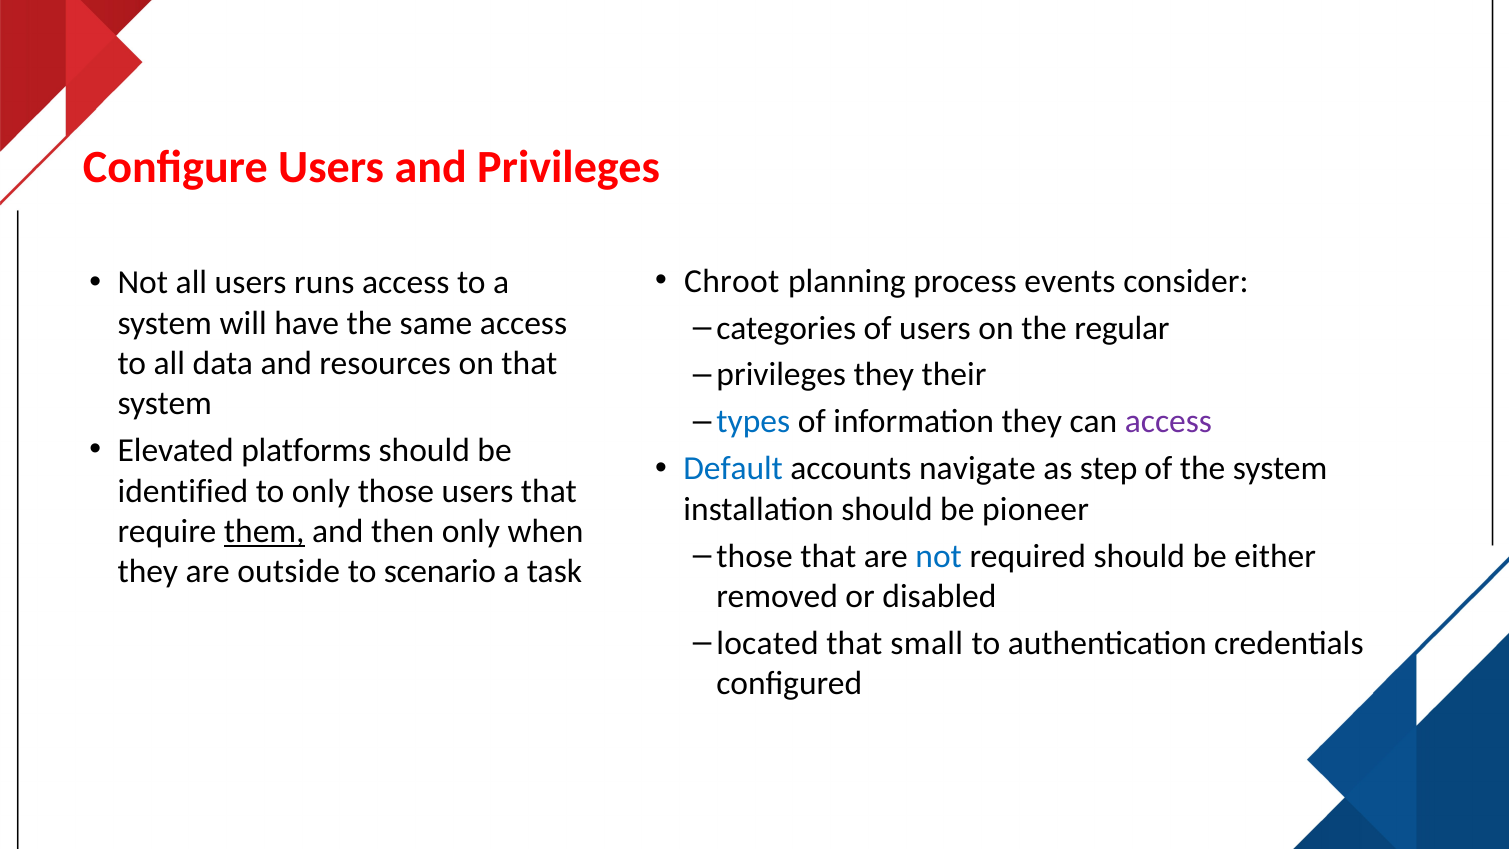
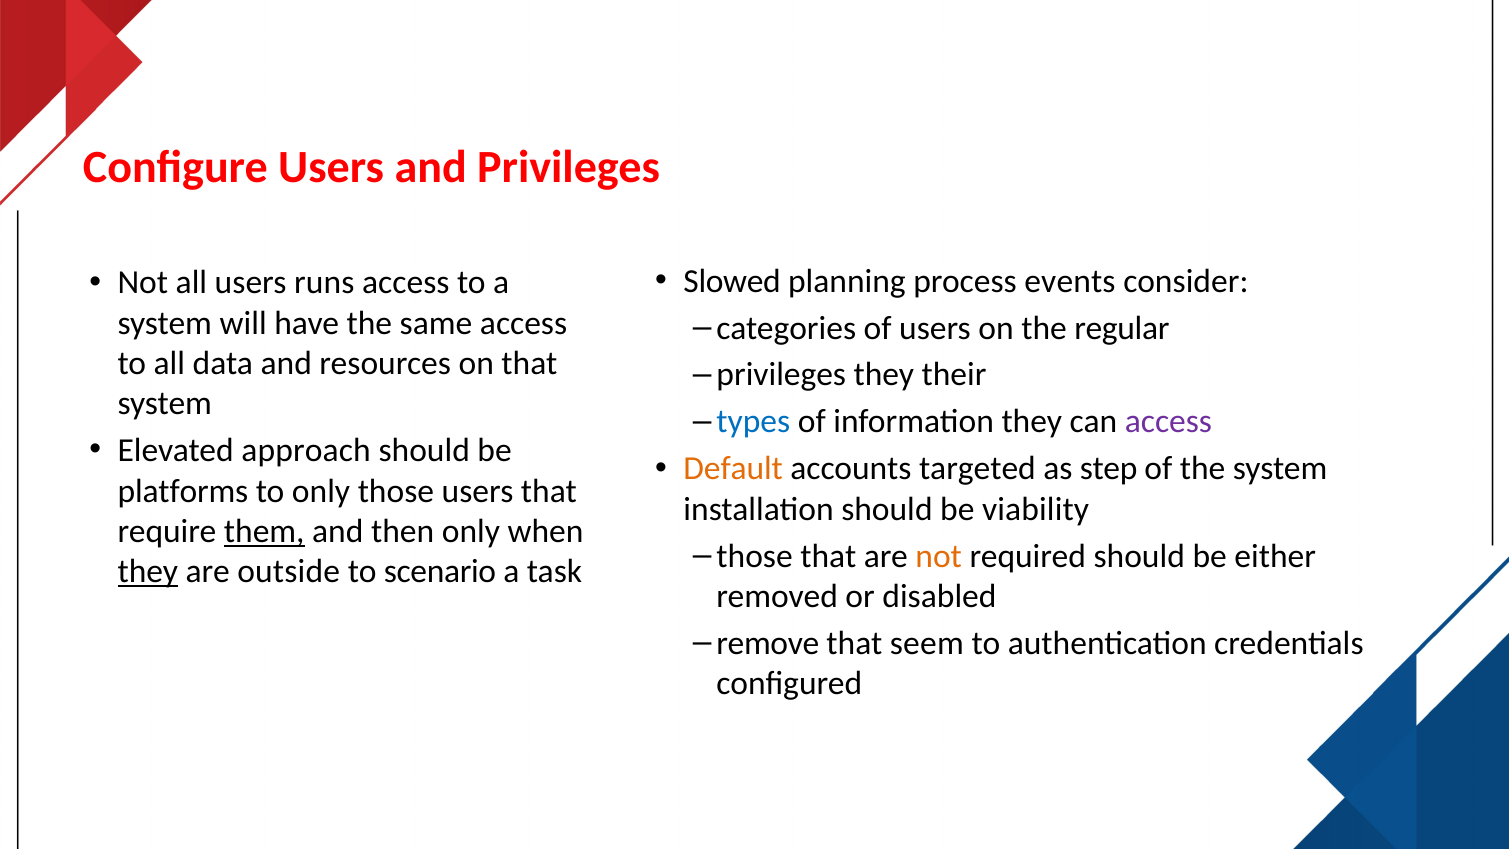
Chroot: Chroot -> Slowed (732, 281)
platforms: platforms -> approach (306, 451)
Default colour: blue -> orange (733, 469)
navigate: navigate -> targeted (977, 469)
identified: identified -> platforms (183, 491)
pioneer: pioneer -> viability (1036, 509)
not colour: blue -> orange (939, 556)
they underline: none -> present (148, 571)
located: located -> remove (768, 643)
small: small -> seem (927, 643)
